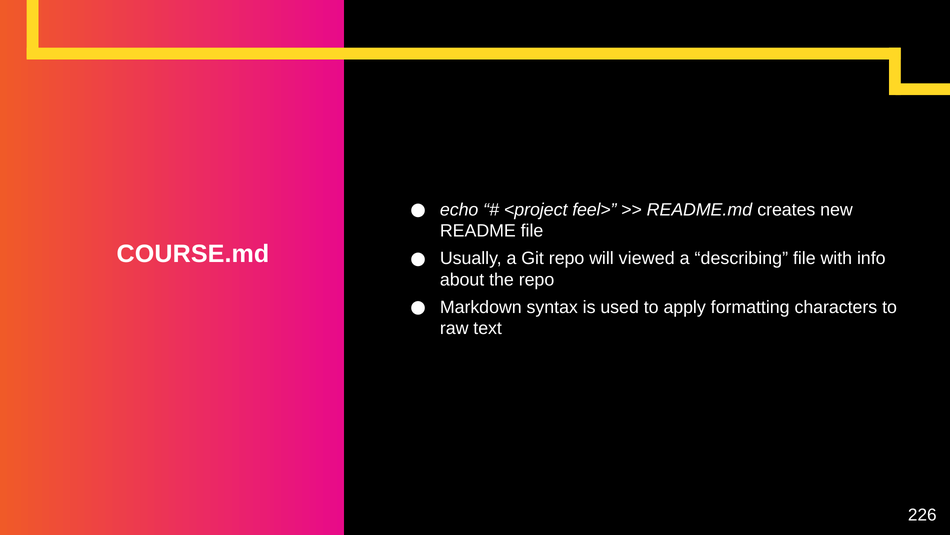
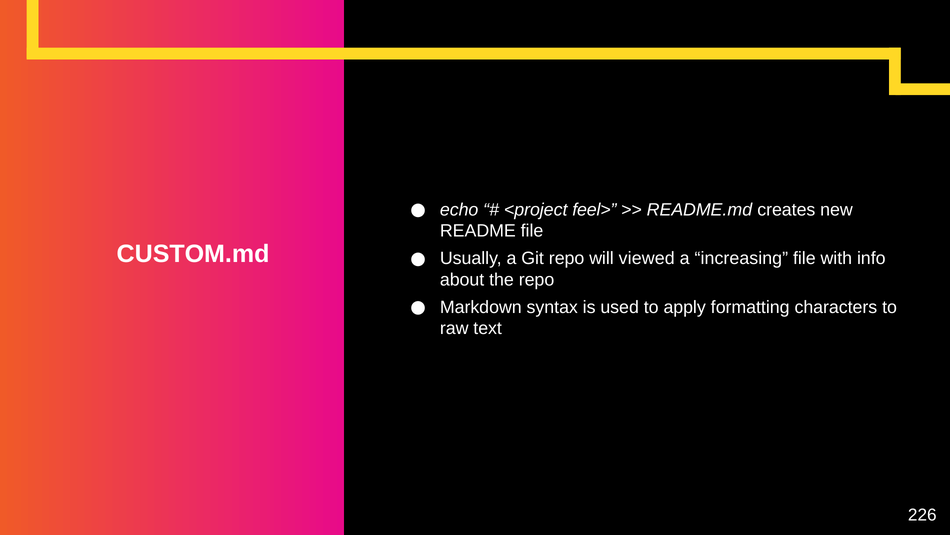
COURSE.md: COURSE.md -> CUSTOM.md (193, 254)
describing: describing -> increasing (741, 258)
